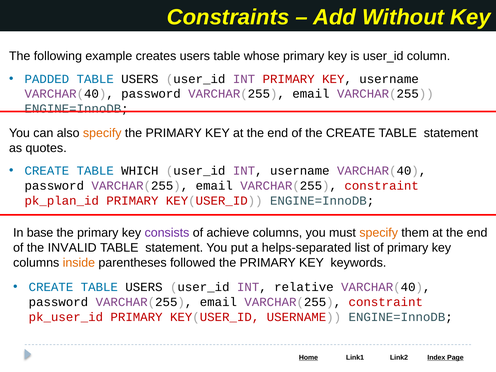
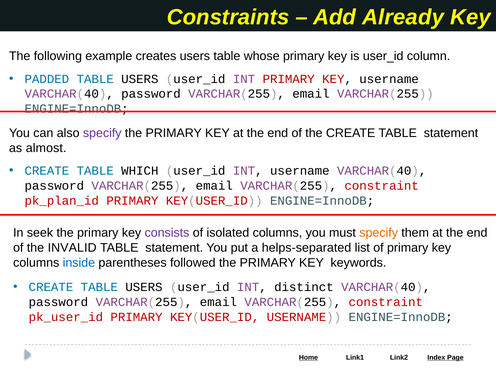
Without: Without -> Already (403, 17)
specify colour: orange -> purple (102, 133)
quotes: quotes -> almost (46, 148)
base: base -> seek (40, 233)
achieve: achieve -> isolated (228, 233)
inside colour: orange -> blue (79, 263)
relative: relative -> distinct (304, 287)
